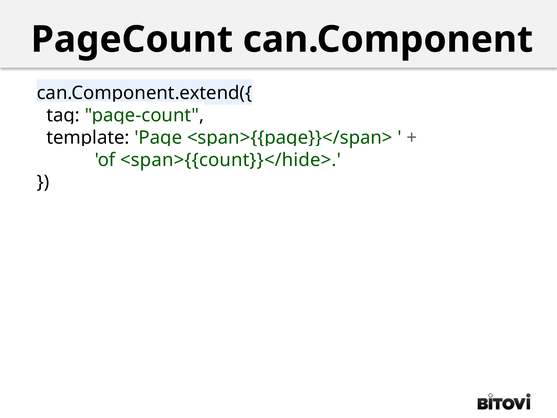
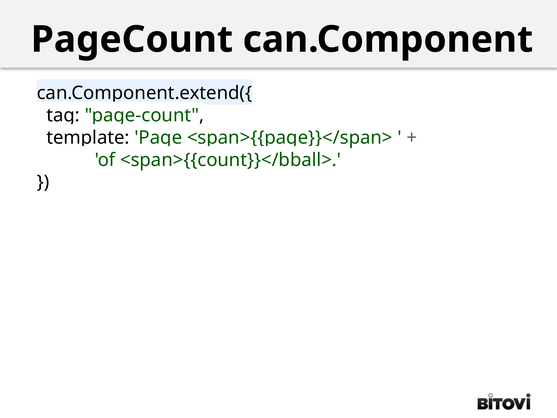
<span>{{count}}</hide>: <span>{{count}}</hide> -> <span>{{count}}</bball> (231, 160)
